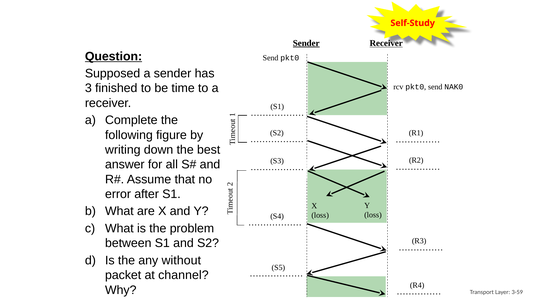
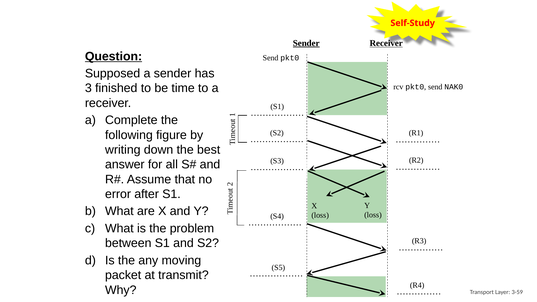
without: without -> moving (181, 260)
channel: channel -> transmit (183, 275)
